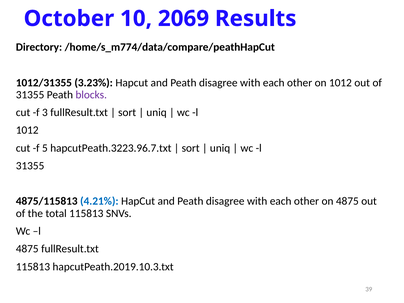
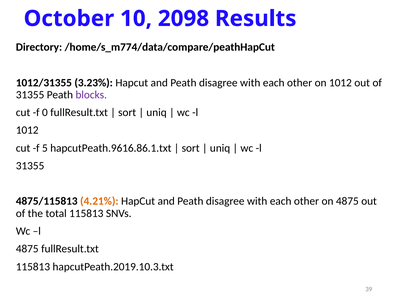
2069: 2069 -> 2098 (183, 19)
3: 3 -> 0 (45, 113)
hapcutPeath.3223.96.7.txt: hapcutPeath.3223.96.7.txt -> hapcutPeath.9616.86.1.txt (111, 148)
4.21% colour: blue -> orange (99, 201)
